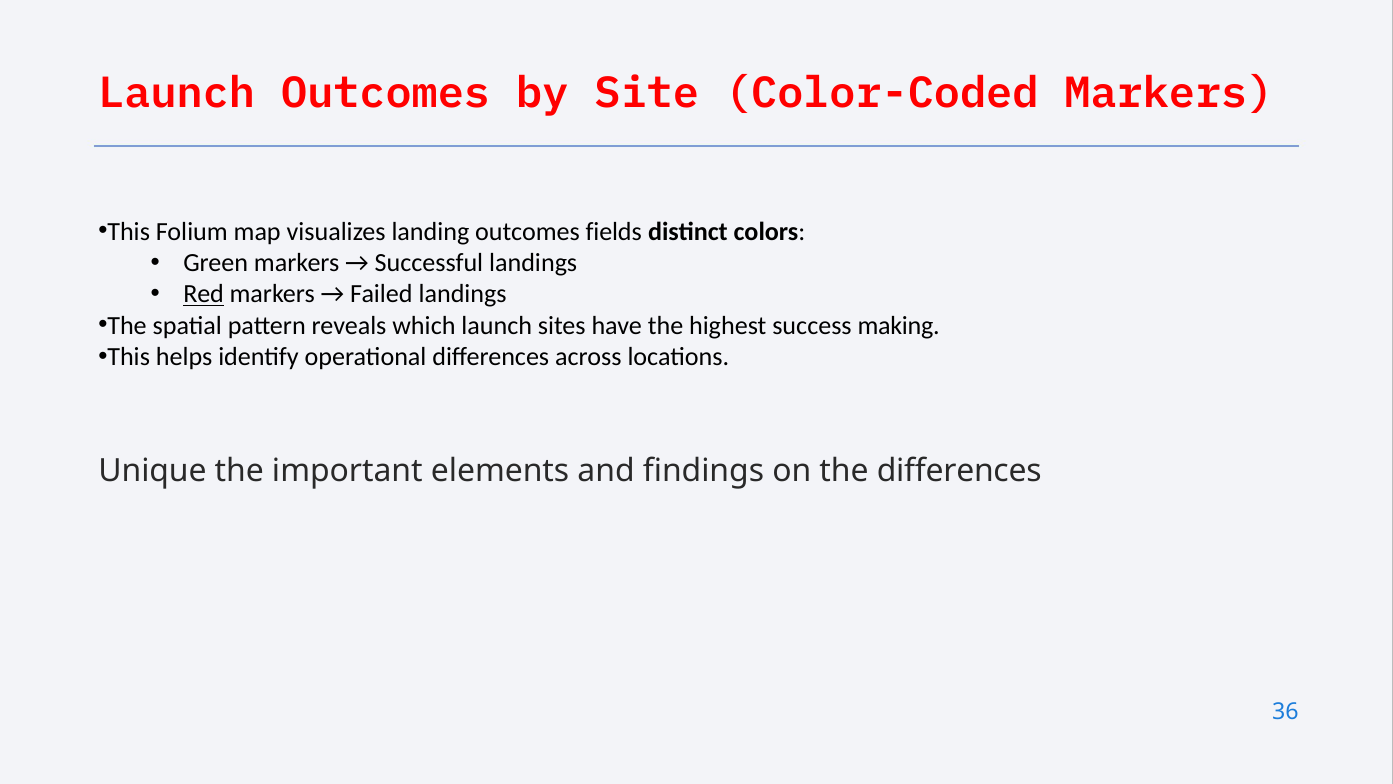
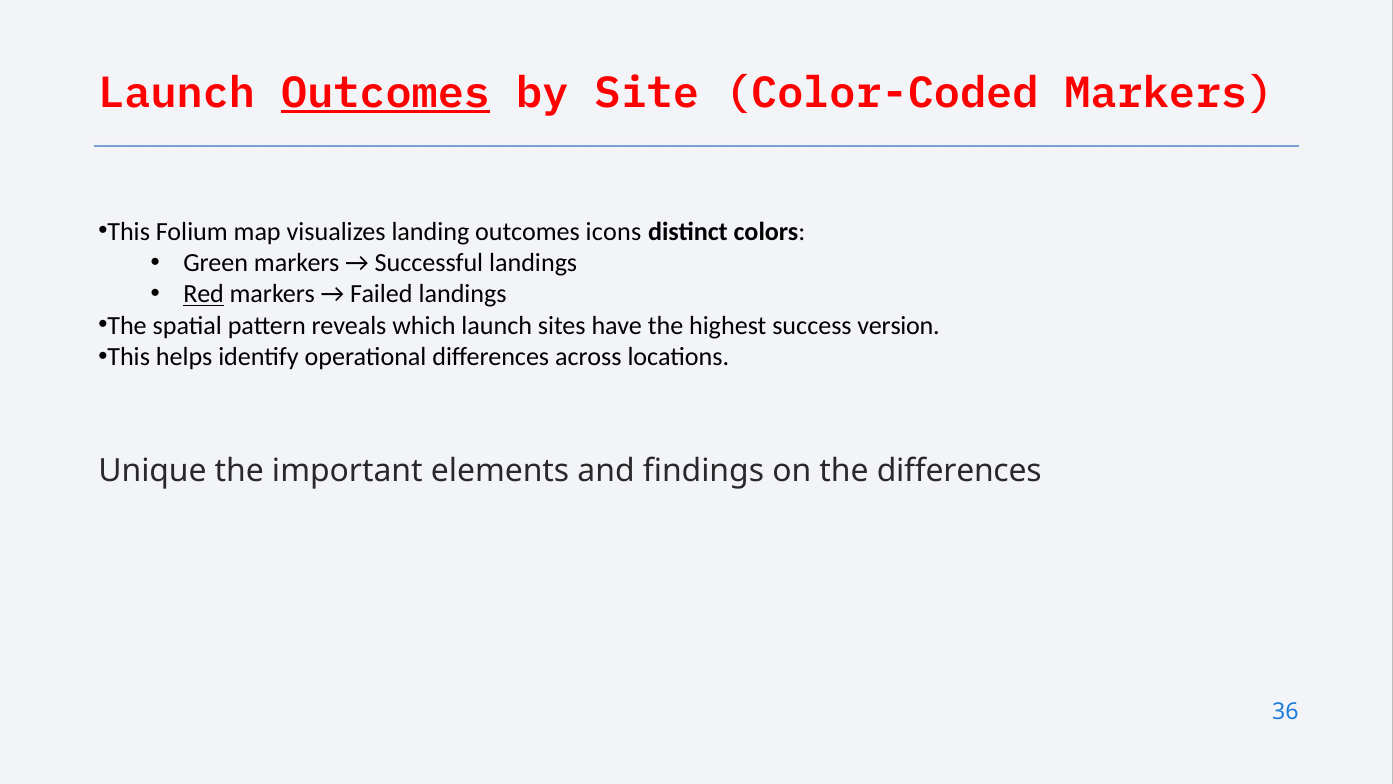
Outcomes underline: none -> present (386, 93)
fields: fields -> icons (614, 231)
making: making -> version (899, 325)
